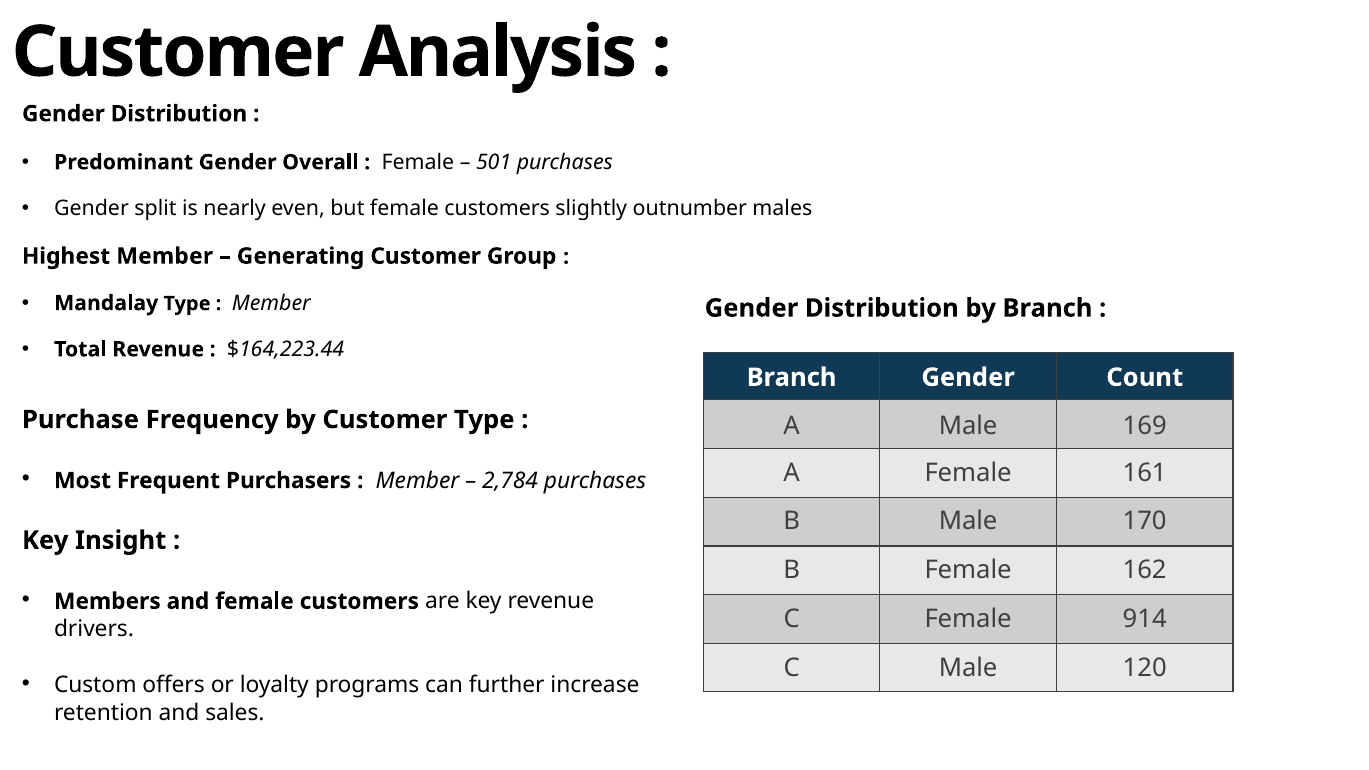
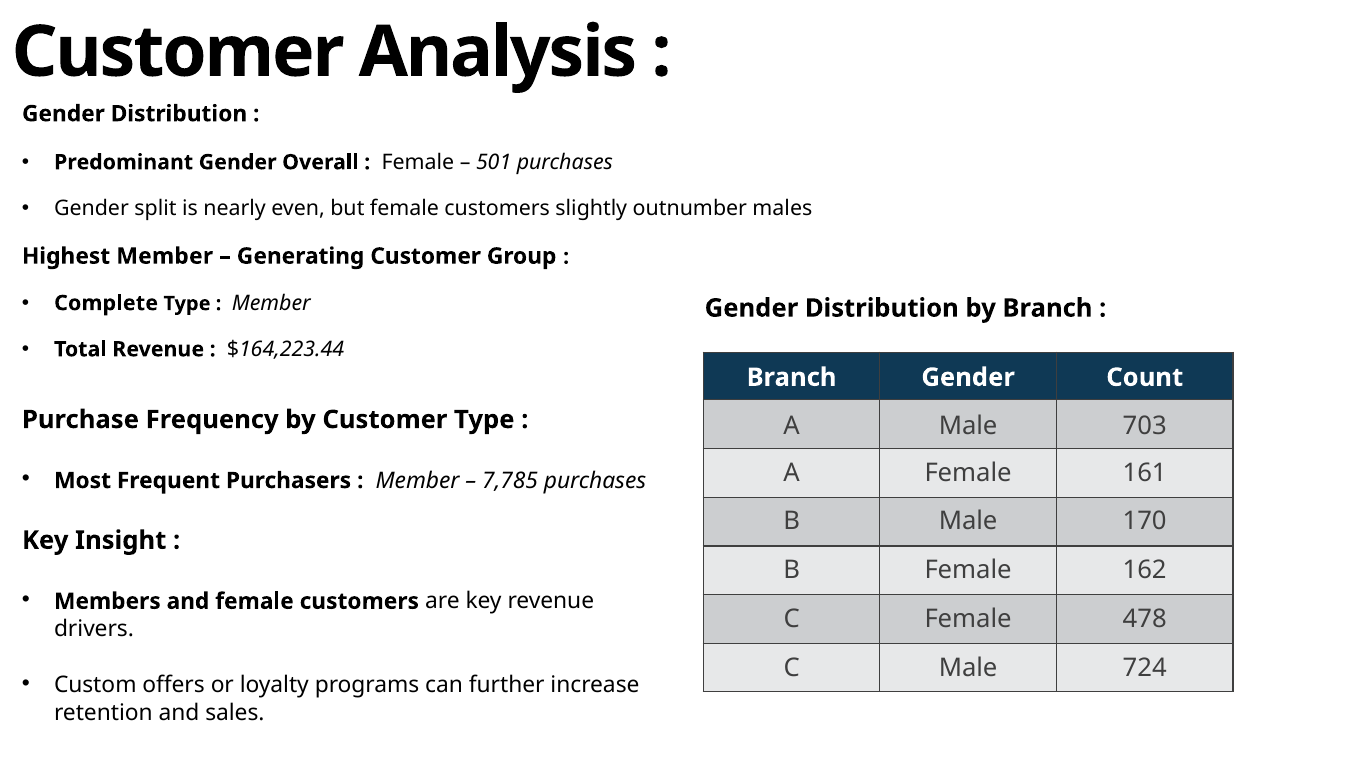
Mandalay: Mandalay -> Complete (106, 303)
169: 169 -> 703 (1145, 426)
2,784: 2,784 -> 7,785 (510, 481)
914: 914 -> 478 (1145, 619)
120: 120 -> 724 (1145, 668)
